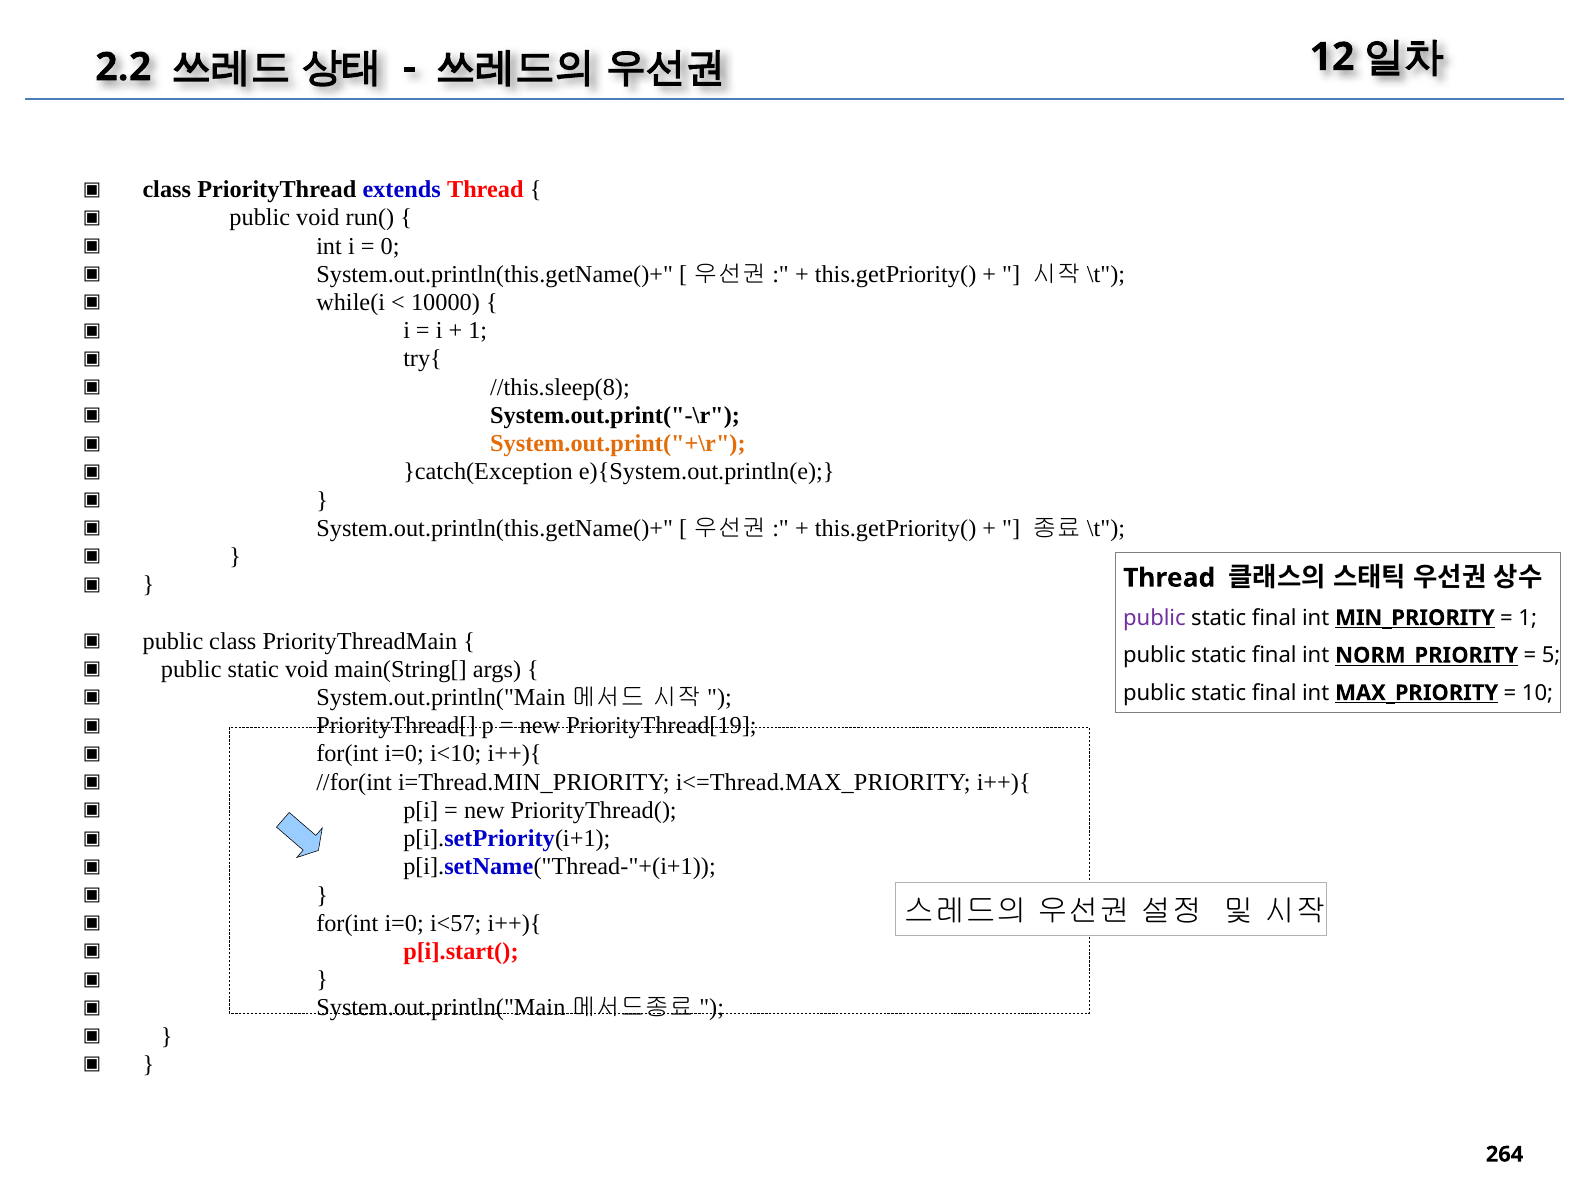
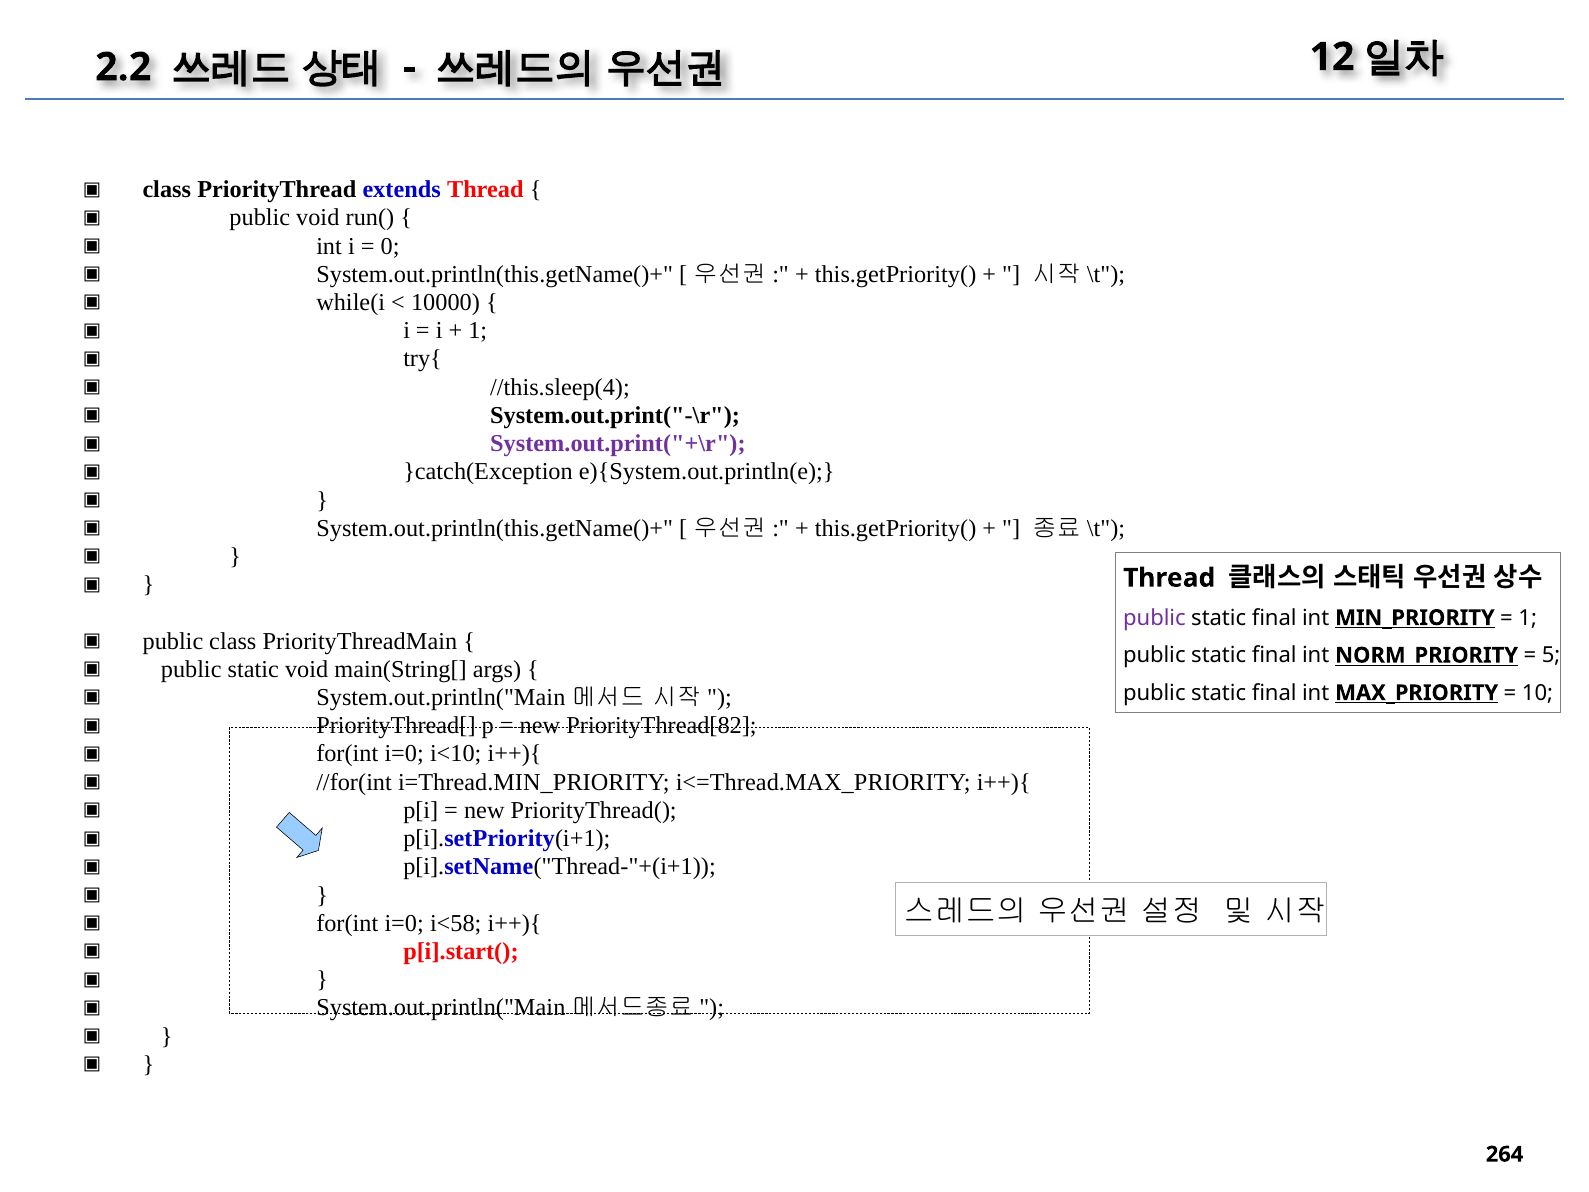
//this.sleep(8: //this.sleep(8 -> //this.sleep(4 (560, 387)
System.out.print("+\r colour: orange -> purple (618, 443)
PriorityThread[19: PriorityThread[19 -> PriorityThread[82 (662, 726)
i<57: i<57 -> i<58 (456, 923)
